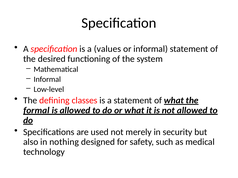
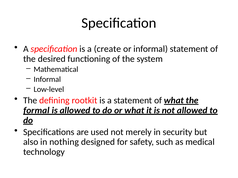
values: values -> create (107, 49)
classes: classes -> rootkit (85, 101)
